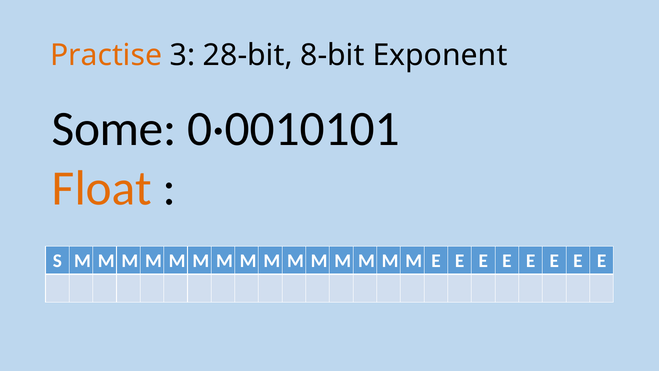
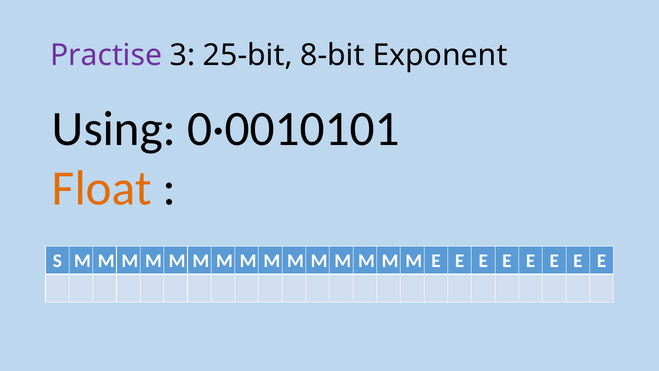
Practise colour: orange -> purple (106, 55)
28-bit: 28-bit -> 25-bit (248, 55)
Some: Some -> Using (114, 129)
